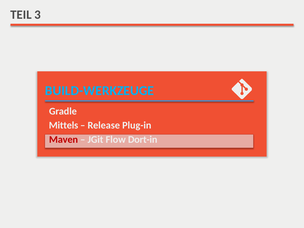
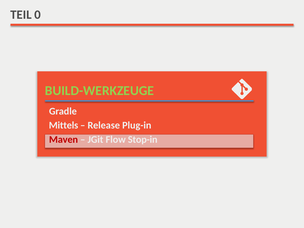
3: 3 -> 0 (38, 15)
BUILD-WERKZEUGE colour: light blue -> light green (99, 91)
Dort-in: Dort-in -> Stop-in (143, 140)
